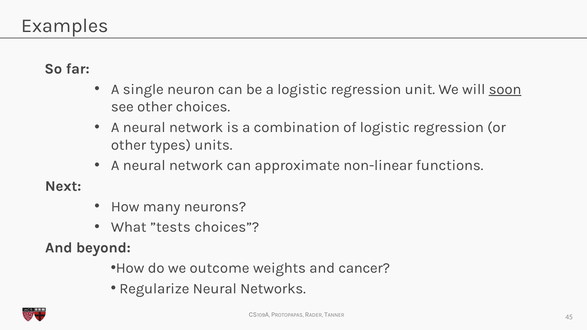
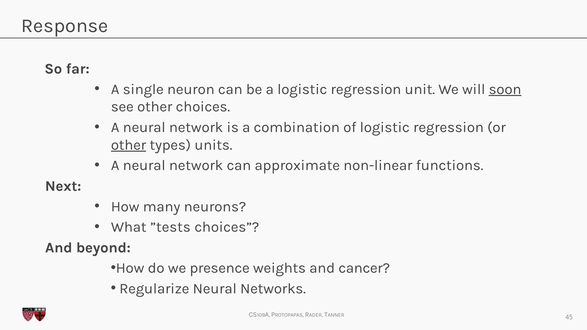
Examples: Examples -> Response (65, 26)
other underline: none -> present (129, 145)
outcome: outcome -> presence (220, 268)
